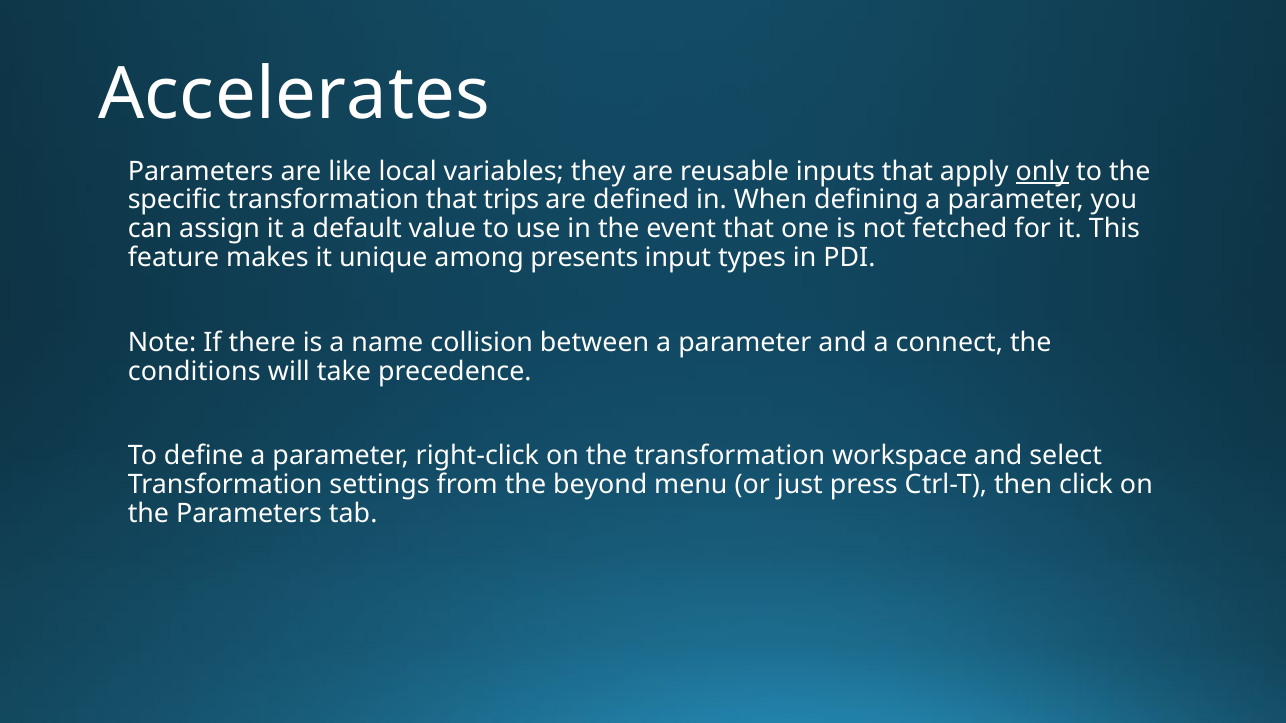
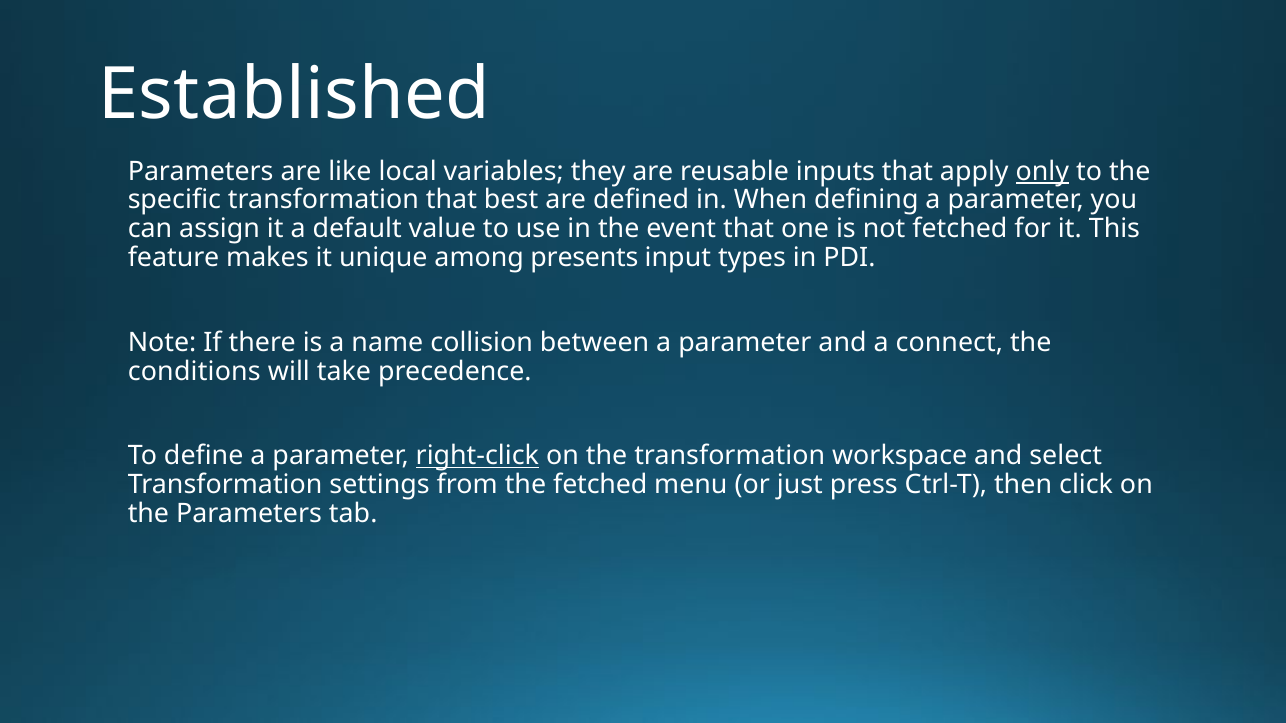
Accelerates: Accelerates -> Established (294, 95)
trips: trips -> best (511, 200)
right-click underline: none -> present (477, 456)
the beyond: beyond -> fetched (600, 485)
